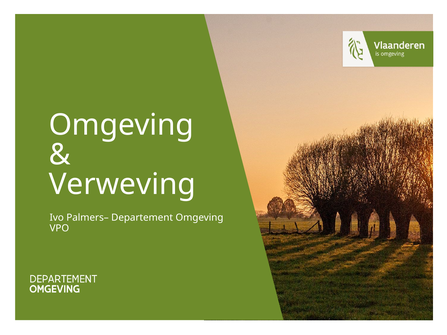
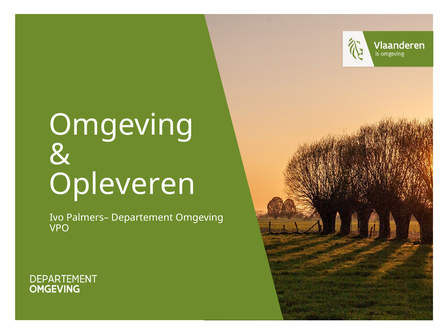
Verweving: Verweving -> Opleveren (122, 185)
